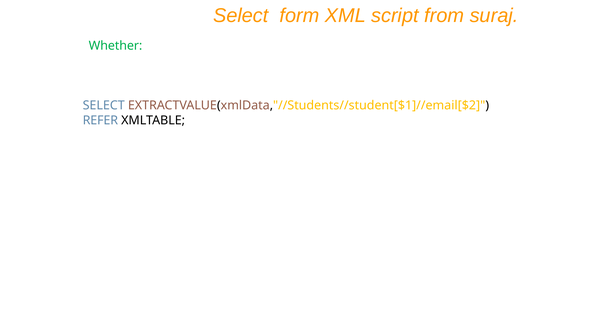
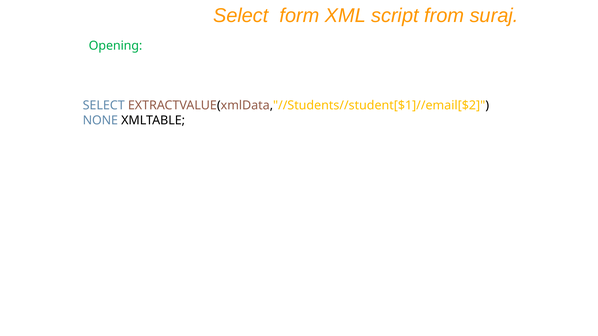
Whether: Whether -> Opening (116, 46)
REFER: REFER -> NONE (100, 120)
